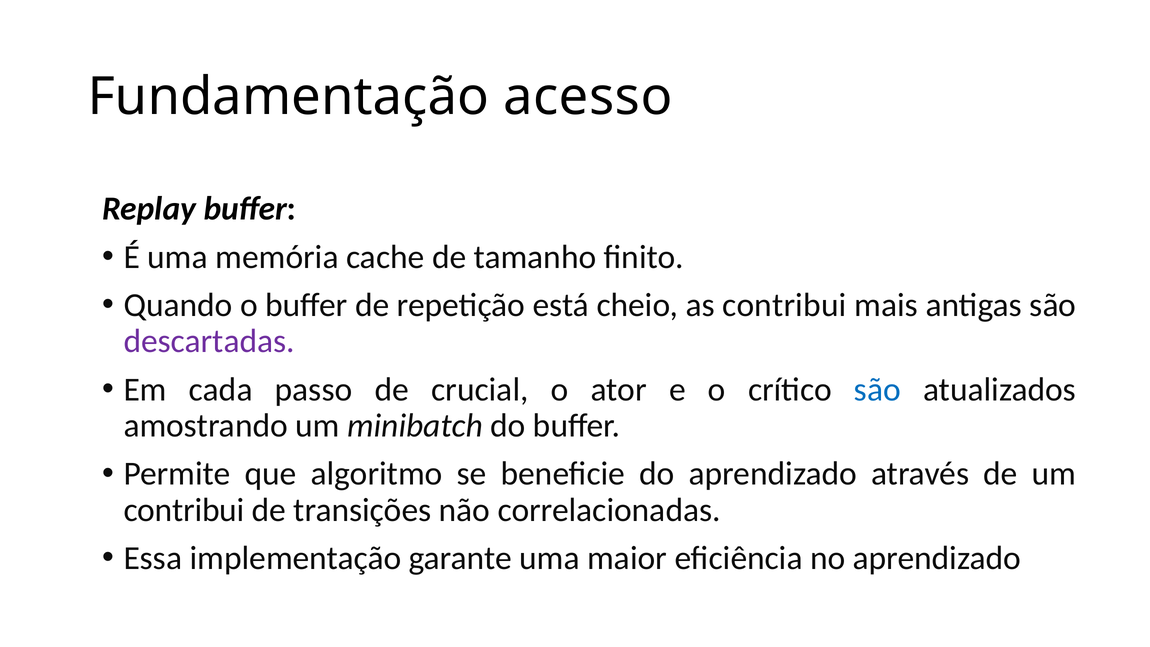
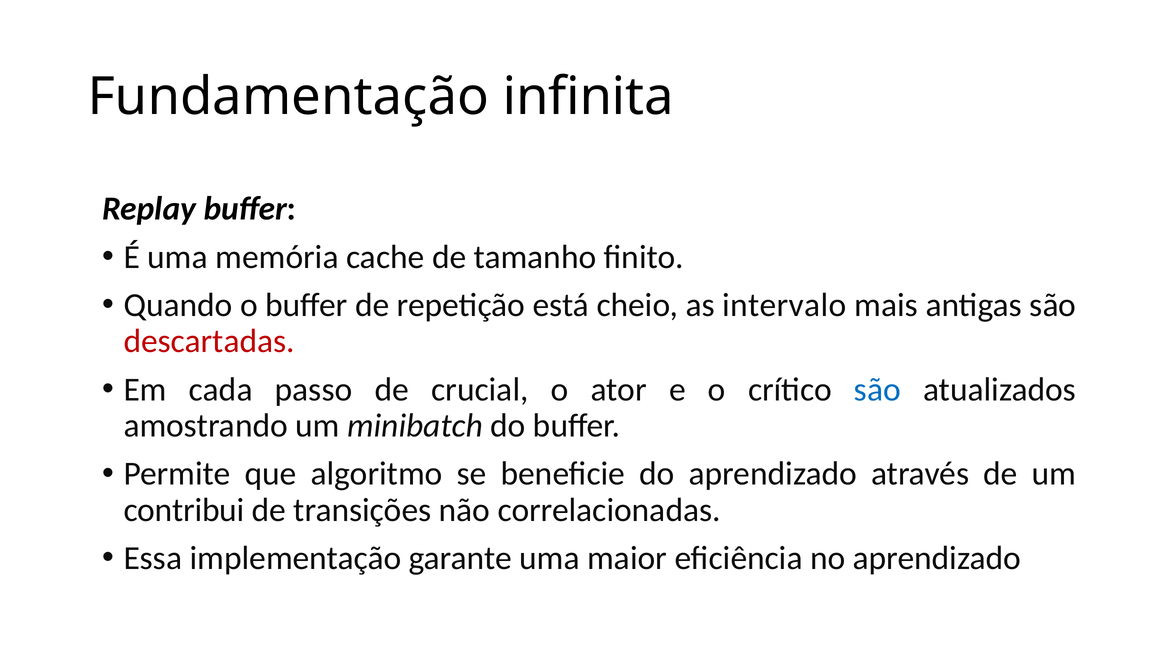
acesso: acesso -> infinita (588, 97)
as contribui: contribui -> intervalo (784, 305)
descartadas colour: purple -> red (209, 341)
